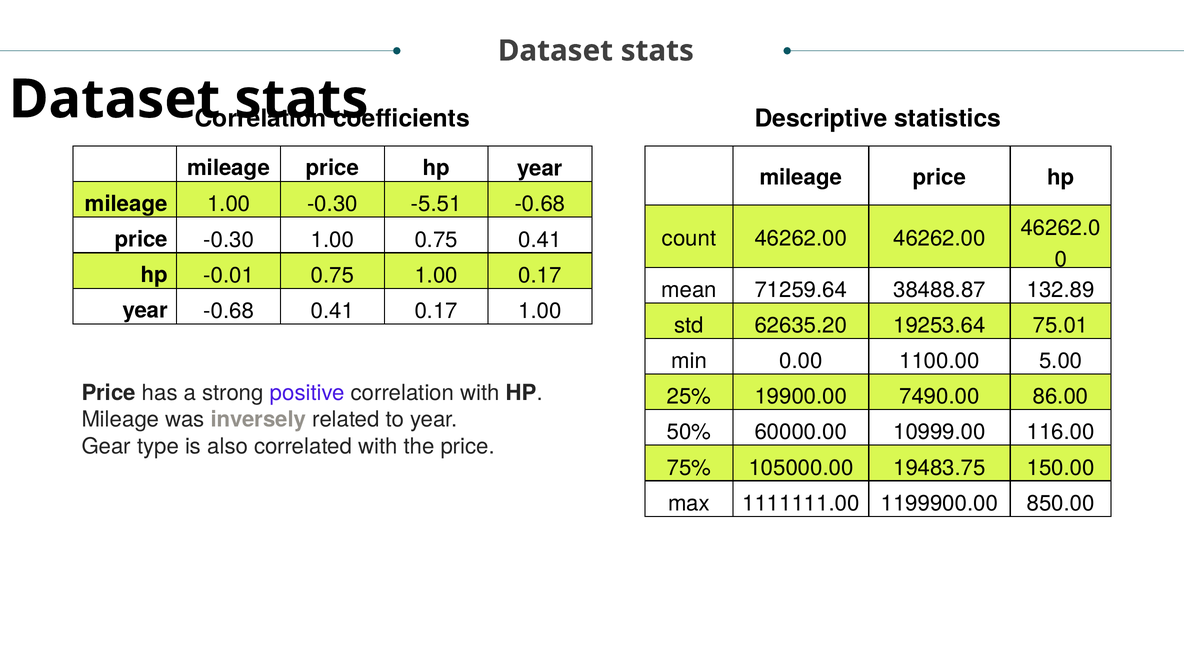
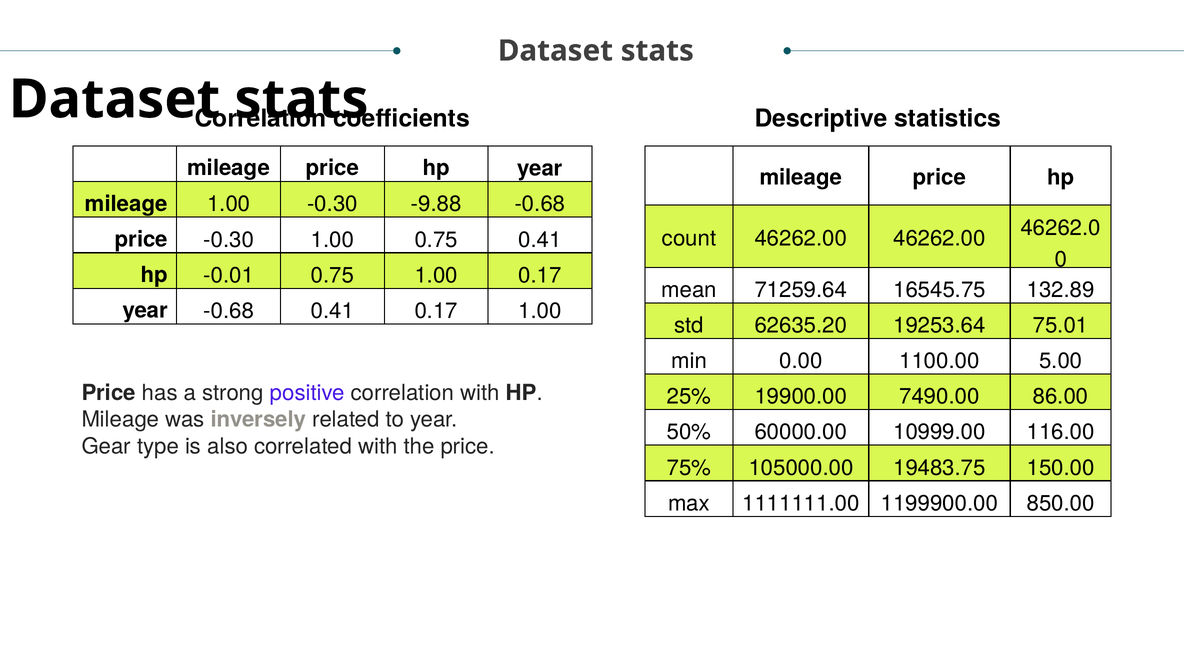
-5.51: -5.51 -> -9.88 (436, 204)
38488.87: 38488.87 -> 16545.75 (939, 290)
